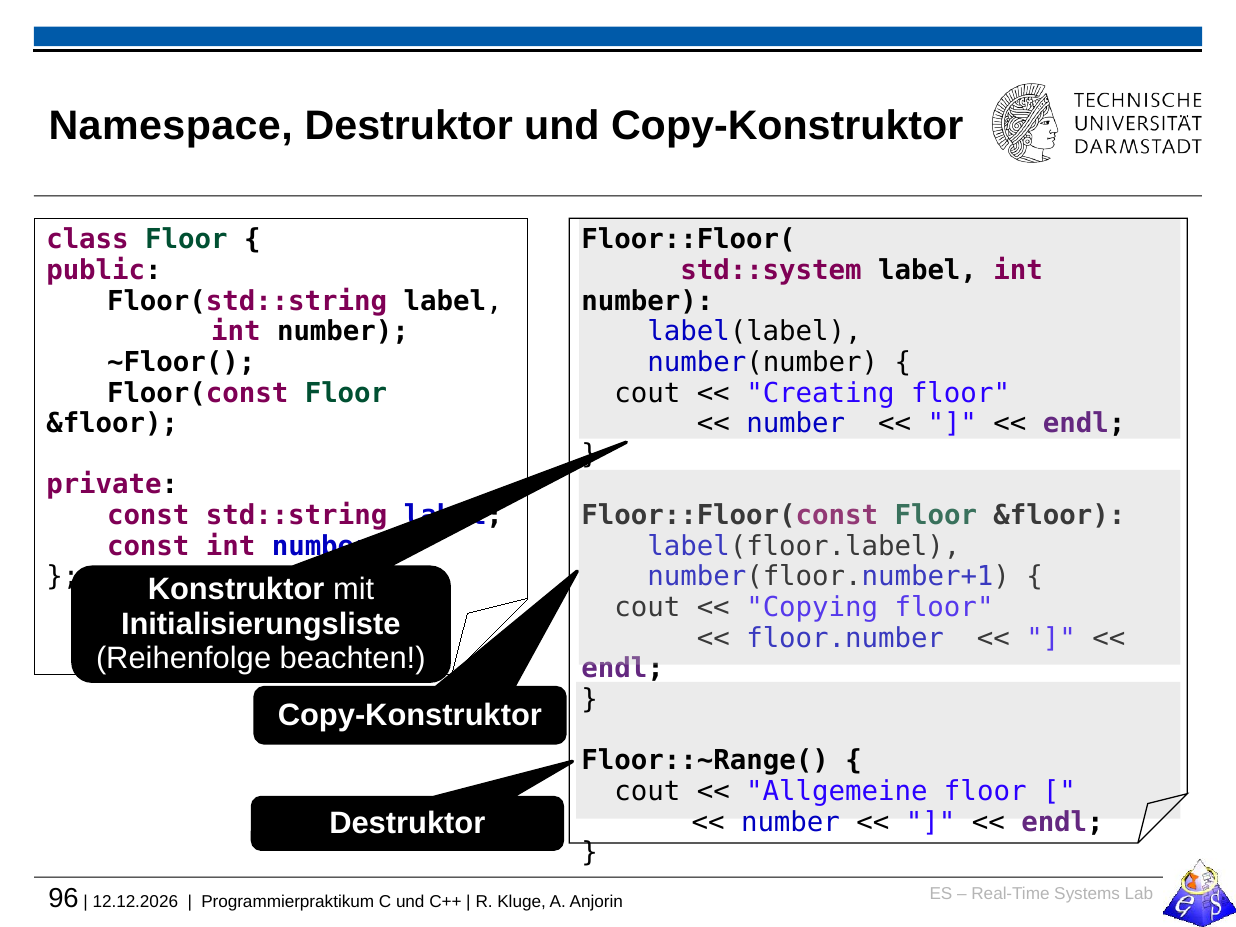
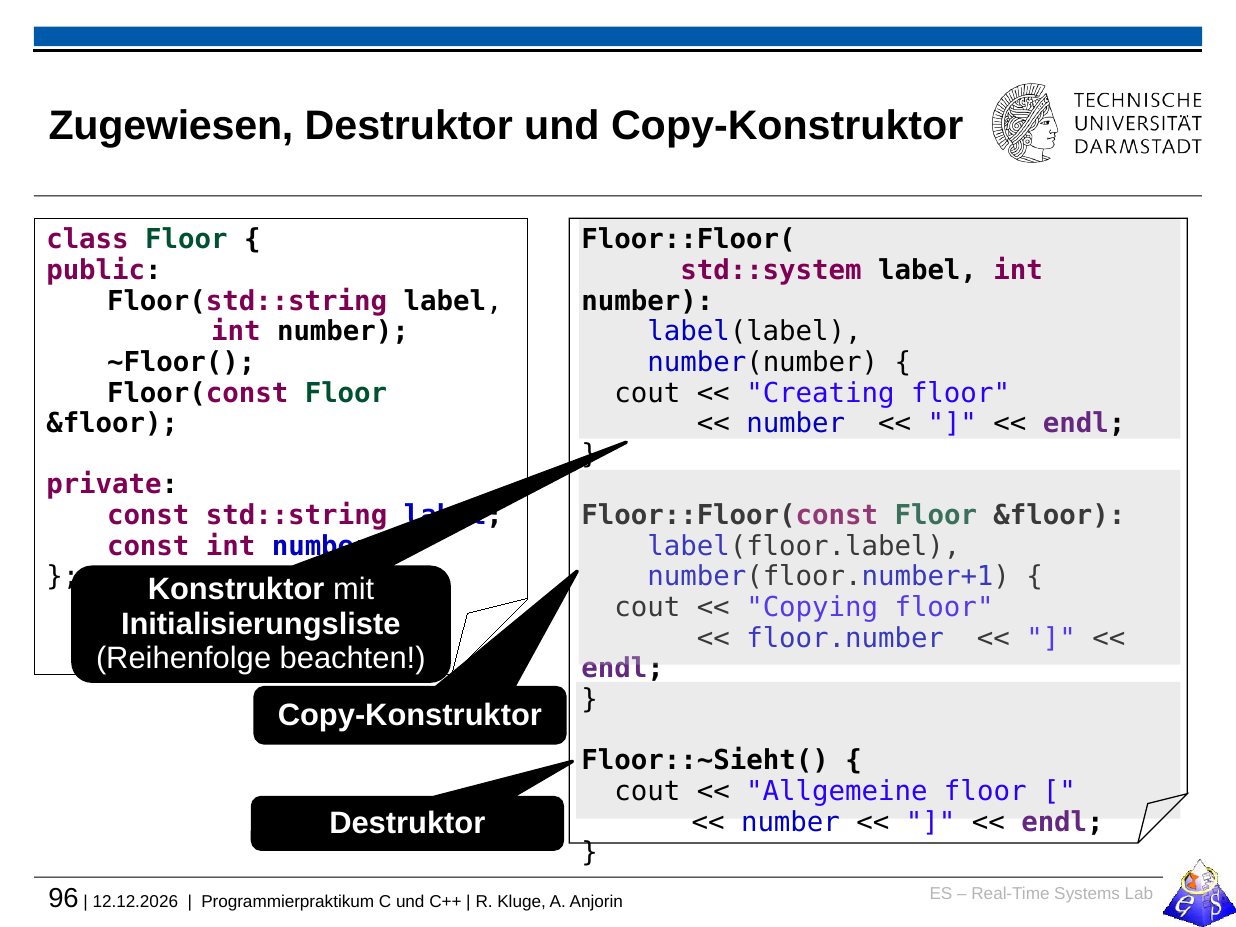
Namespace: Namespace -> Zugewiesen (171, 126)
Floor::~Range(: Floor::~Range( -> Floor::~Sieht( (705, 761)
